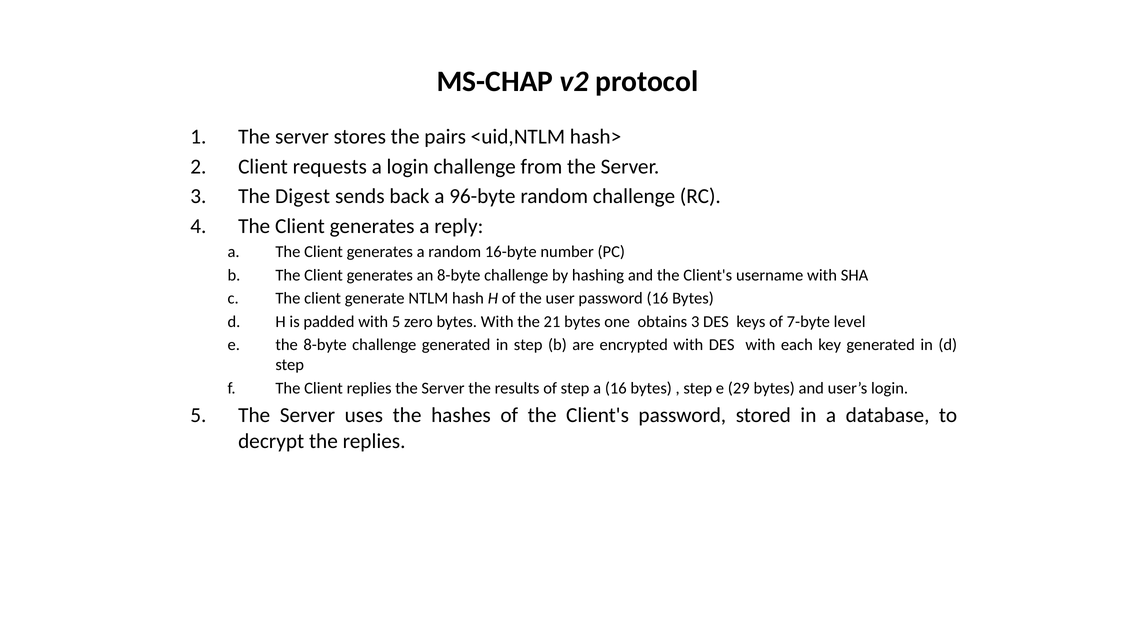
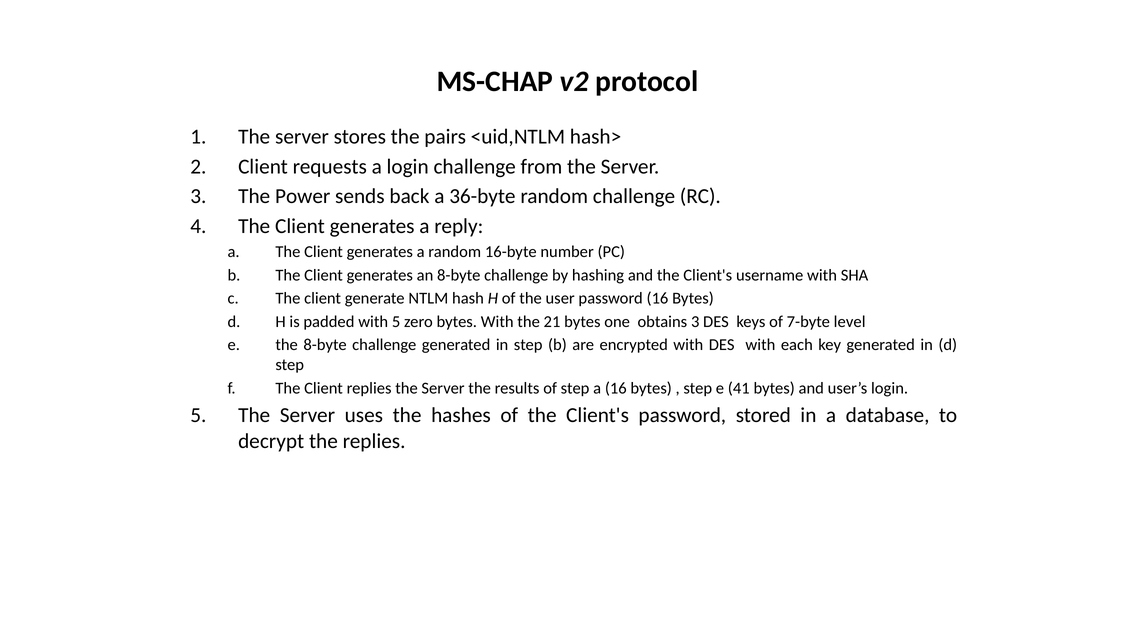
Digest: Digest -> Power (303, 196)
96-byte: 96-byte -> 36-byte (482, 196)
29: 29 -> 41 (739, 388)
